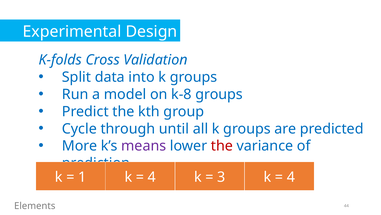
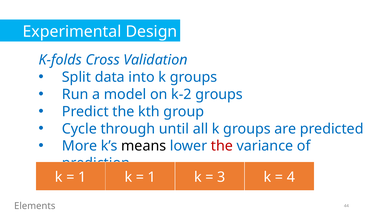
k-8: k-8 -> k-2 (181, 94)
means colour: purple -> black (144, 146)
4: 4 -> 1 (152, 177)
